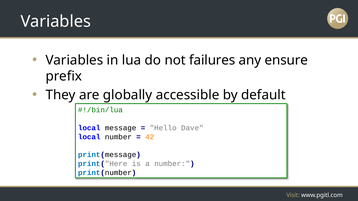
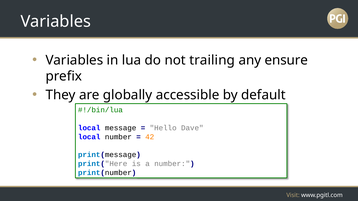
failures: failures -> trailing (212, 60)
